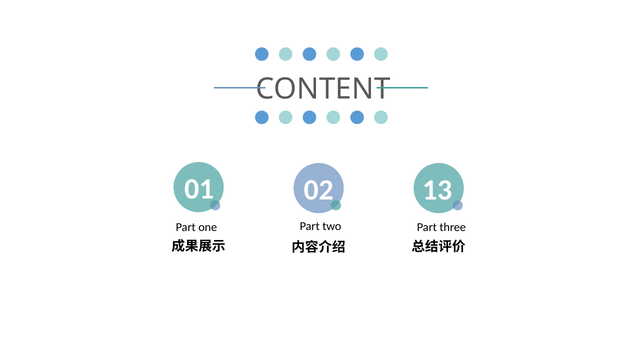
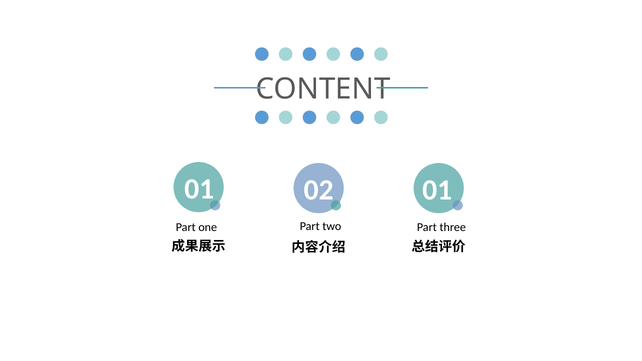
02 13: 13 -> 01 (437, 190)
